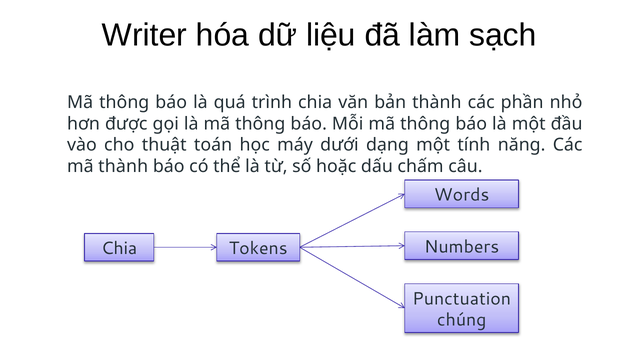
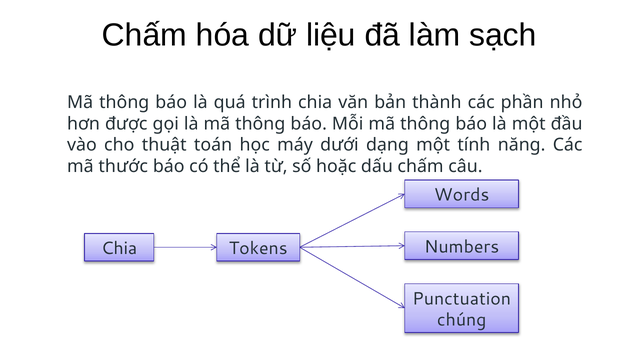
Writer: Writer -> Chấm (145, 35)
mã thành: thành -> thước (123, 166)
